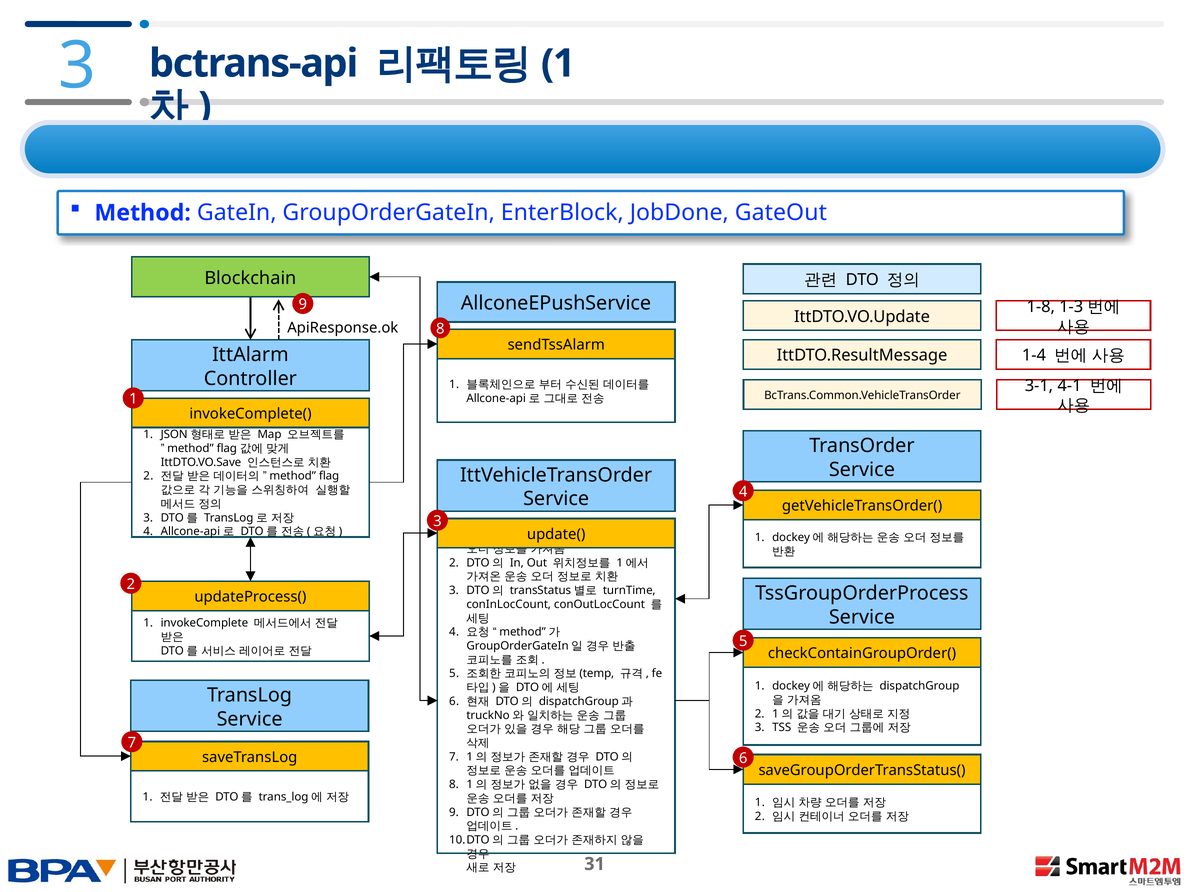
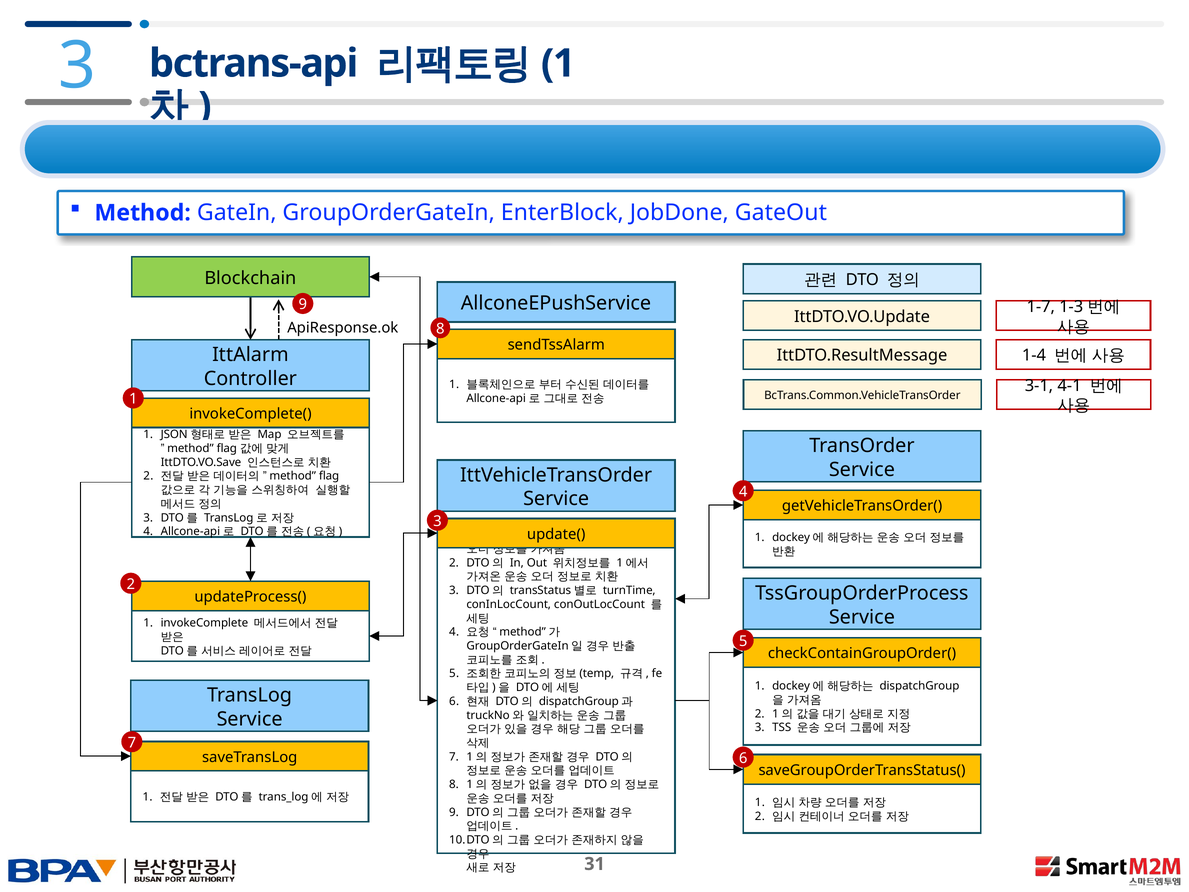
1-8: 1-8 -> 1-7 (1041, 307)
